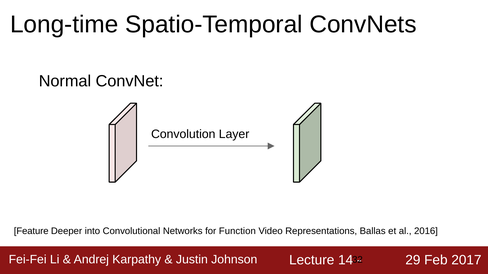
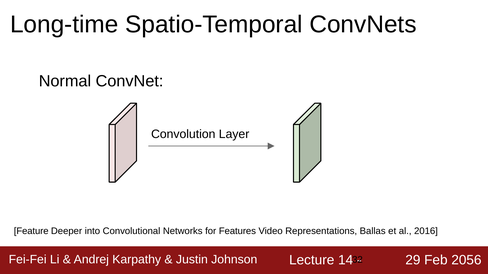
Function: Function -> Features (237, 232)
2017: 2017 -> 2056 (466, 260)
